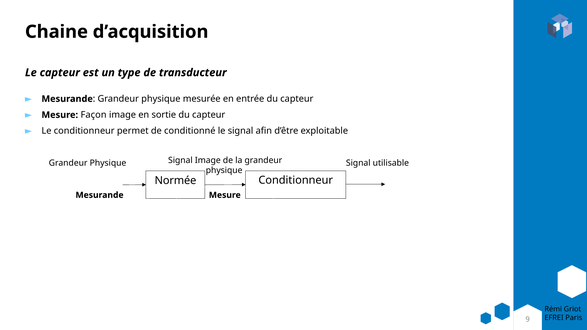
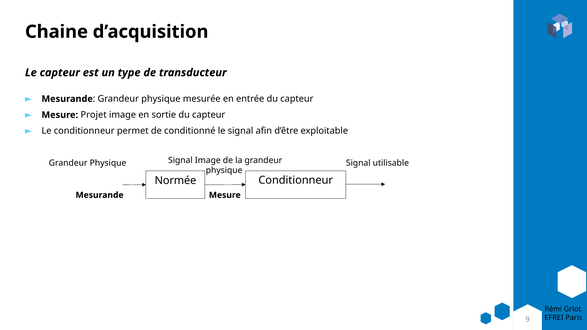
Façon: Façon -> Projet (94, 115)
